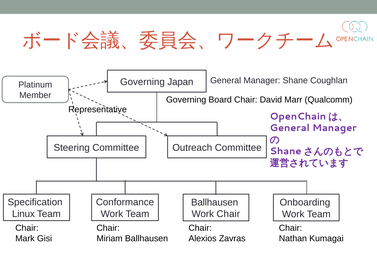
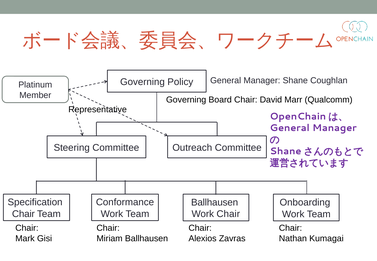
Japan: Japan -> Policy (180, 82)
Linux: Linux -> Chair (23, 214)
